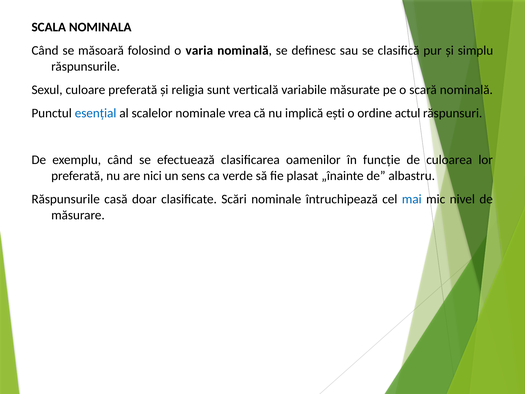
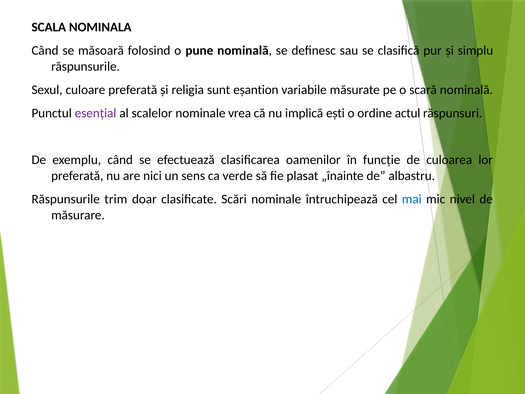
varia: varia -> pune (199, 51)
verticală: verticală -> eșantion (256, 90)
esențial colour: blue -> purple (96, 113)
casă: casă -> trim (116, 199)
